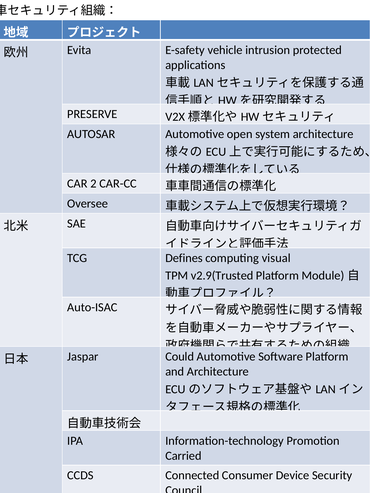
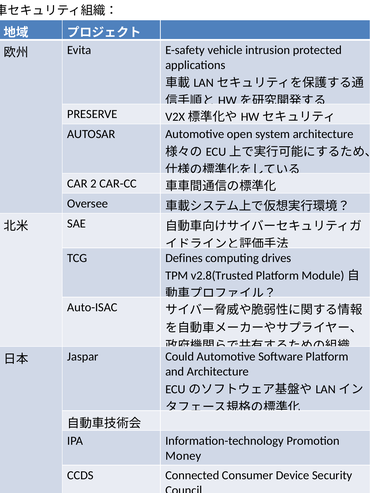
visual: visual -> drives (276, 258)
v2.9(Trusted: v2.9(Trusted -> v2.8(Trusted (222, 276)
Carried: Carried -> Money (183, 456)
